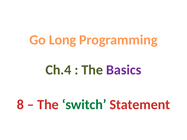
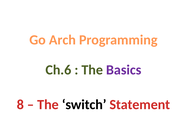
Long: Long -> Arch (62, 40)
Ch.4: Ch.4 -> Ch.6 (58, 70)
switch colour: green -> black (84, 105)
